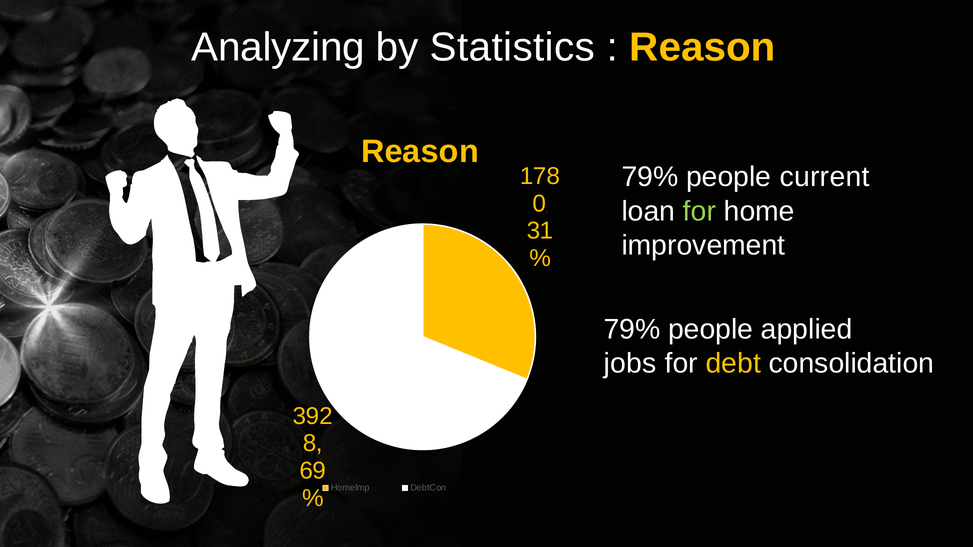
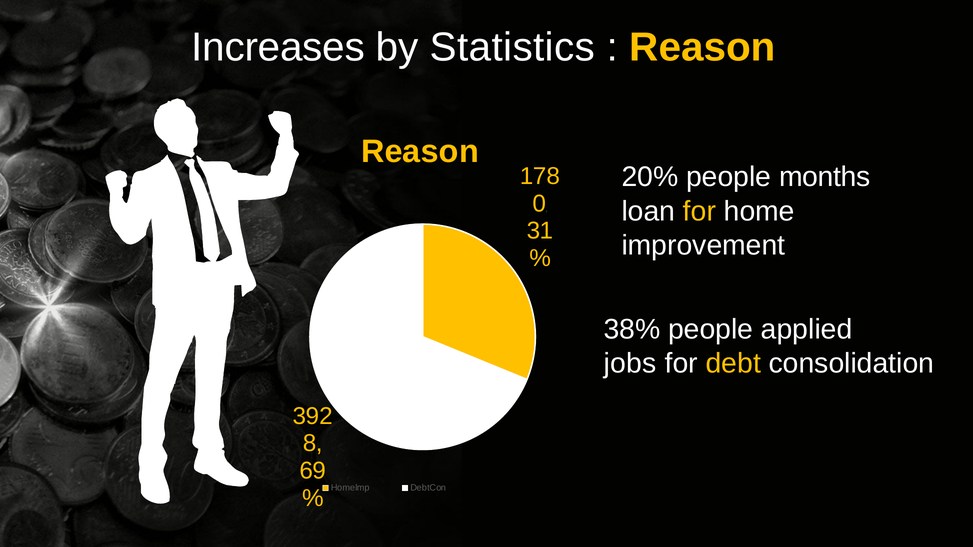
Analyzing: Analyzing -> Increases (278, 47)
79%: 79% -> 20% (650, 177)
current: current -> months (825, 177)
for colour: light green -> yellow (700, 211)
79%: 79% -> 38% (632, 329)
